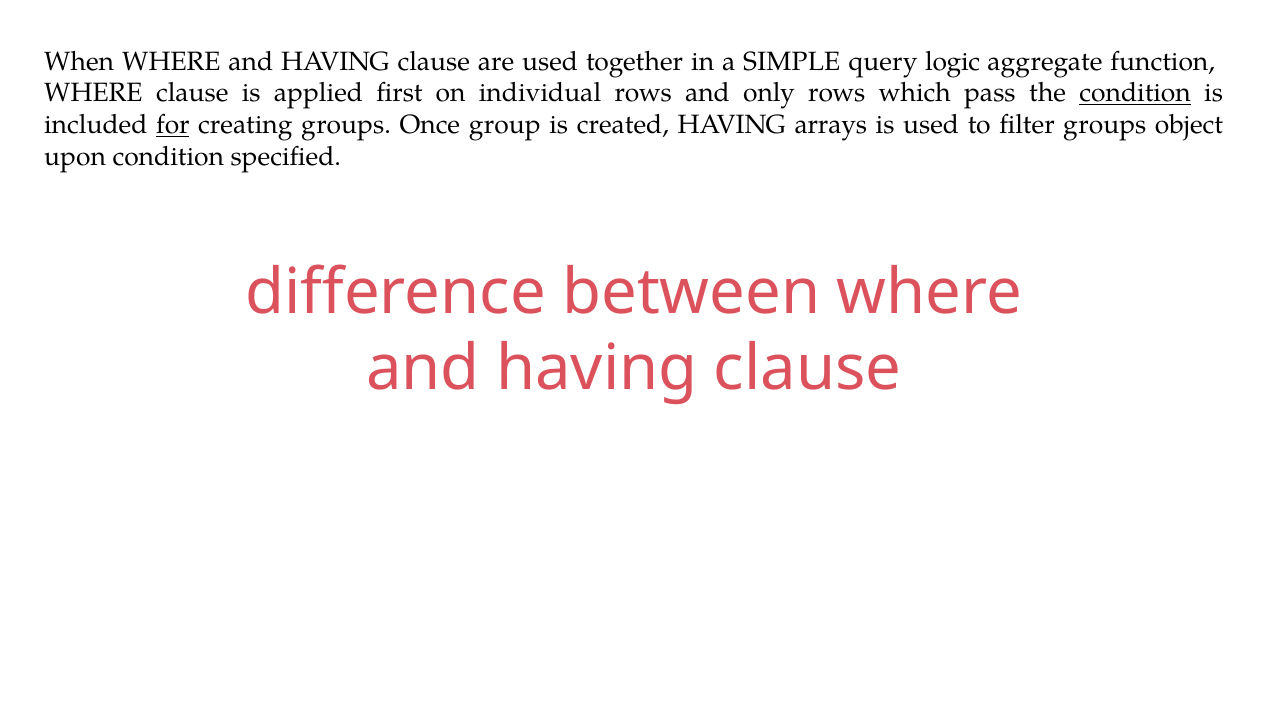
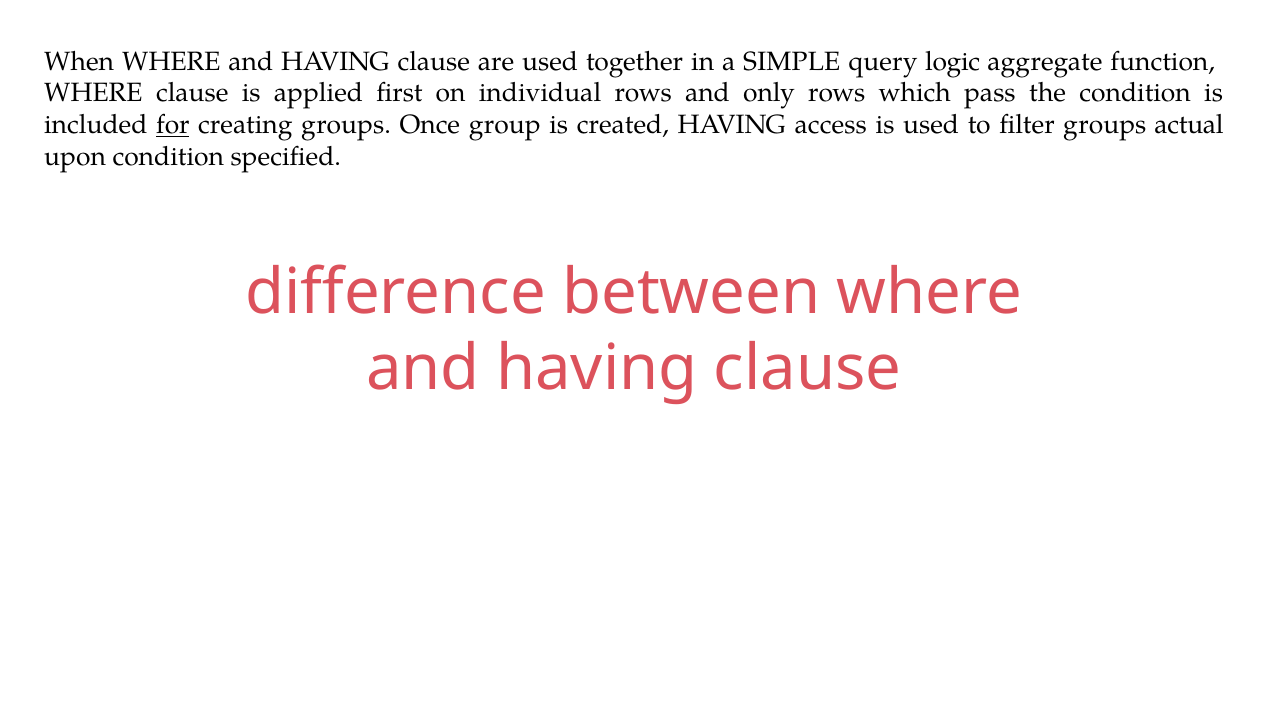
condition underline: present -> none (1135, 93)
arrays: arrays -> access (831, 125)
object: object -> actual (1189, 125)
